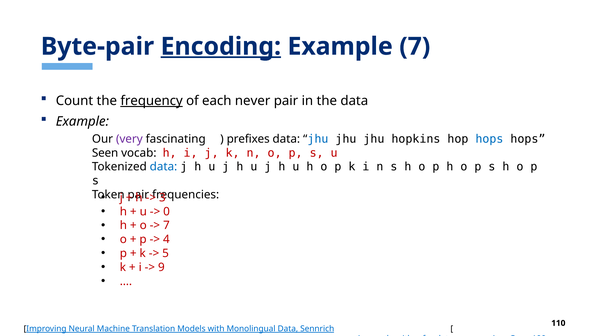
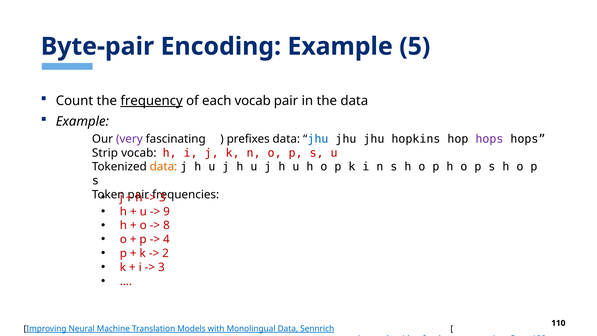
Encoding underline: present -> none (221, 46)
Example 7: 7 -> 5 (415, 46)
each never: never -> vocab (253, 101)
hops colour: blue -> purple (489, 139)
Seen: Seen -> Strip (105, 153)
data colour: blue -> orange (164, 167)
0: 0 -> 9 (167, 211)
7: 7 -> 8 (166, 225)
5: 5 -> 2 (166, 253)
9: 9 -> 3 (161, 267)
